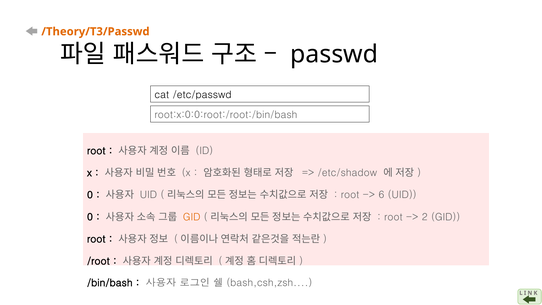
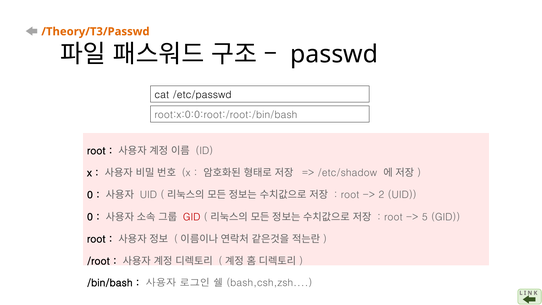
6: 6 -> 2 (381, 195)
GID colour: orange -> red (192, 217)
2: 2 -> 5 (425, 217)
